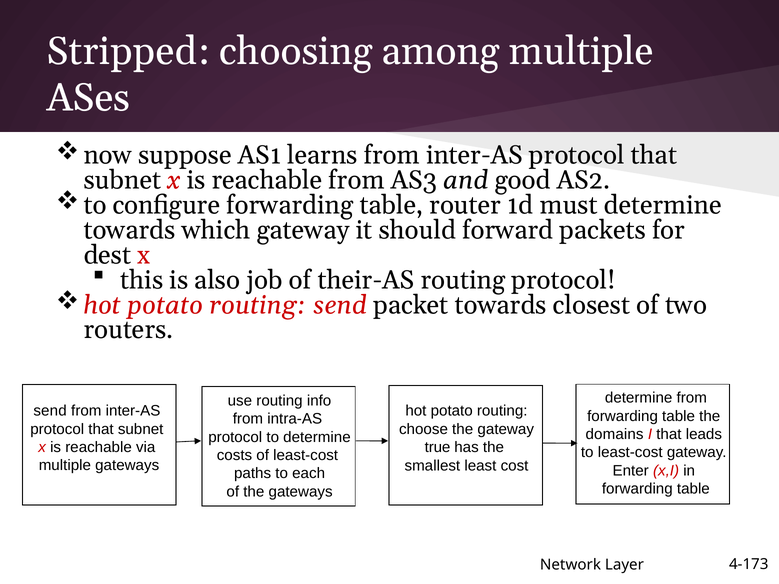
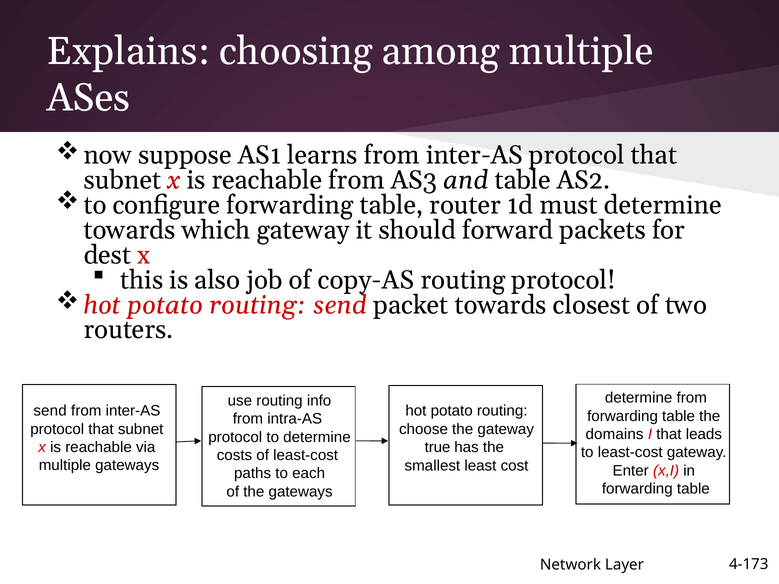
Stripped: Stripped -> Explains (128, 51)
and good: good -> table (523, 180)
their-AS: their-AS -> copy-AS (366, 280)
